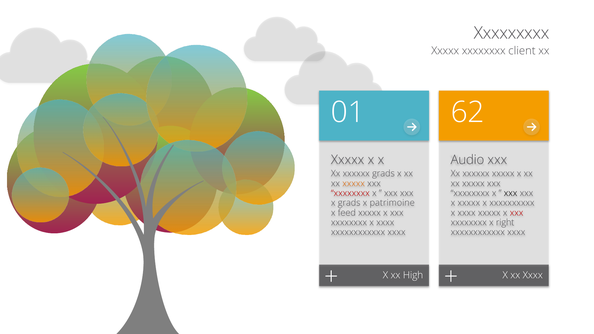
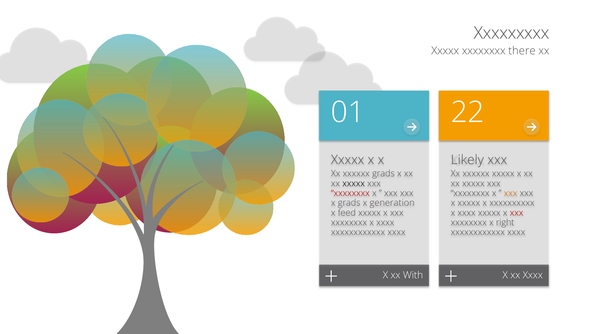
client: client -> there (522, 51)
62: 62 -> 22 (468, 112)
Audio: Audio -> Likely (467, 160)
xxxxx colour: orange -> black (354, 183)
xxx colour: black -> orange (511, 193)
patrimoine: patrimoine -> generation (392, 203)
High: High -> With (413, 275)
